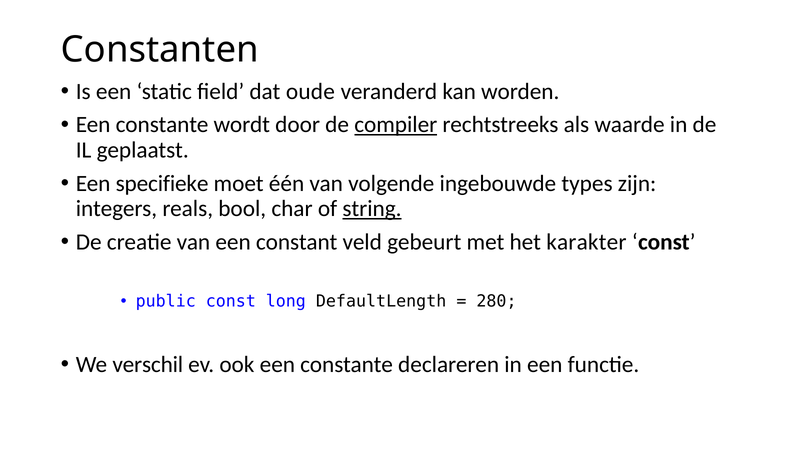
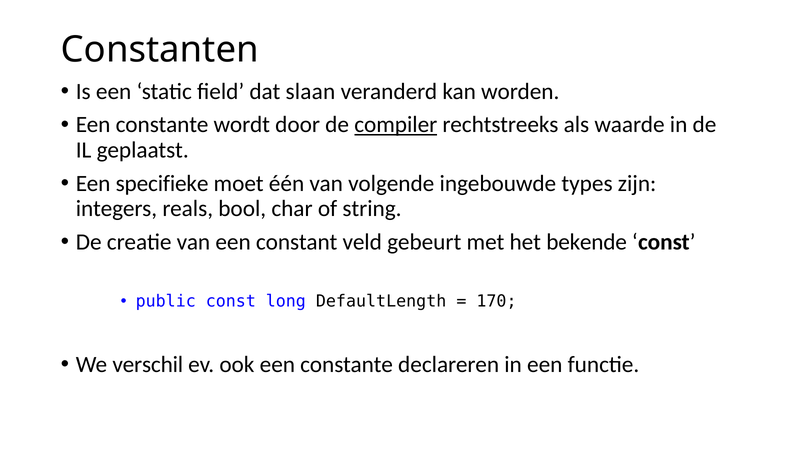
oude: oude -> slaan (310, 91)
string underline: present -> none (372, 209)
karakter: karakter -> bekende (587, 242)
280: 280 -> 170 (496, 301)
